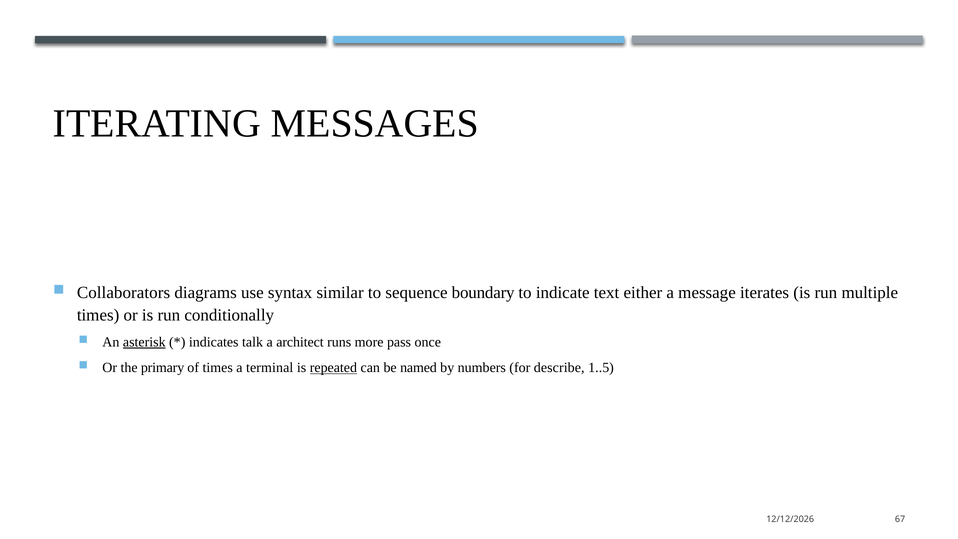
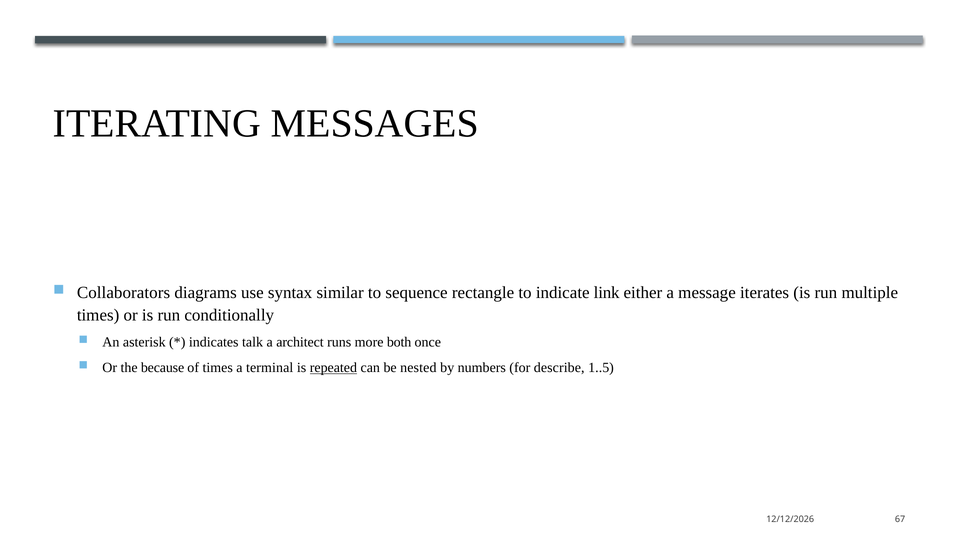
boundary: boundary -> rectangle (483, 292)
text: text -> link (607, 292)
asterisk underline: present -> none (144, 342)
pass: pass -> both (399, 342)
primary: primary -> because (163, 368)
named: named -> nested (418, 368)
